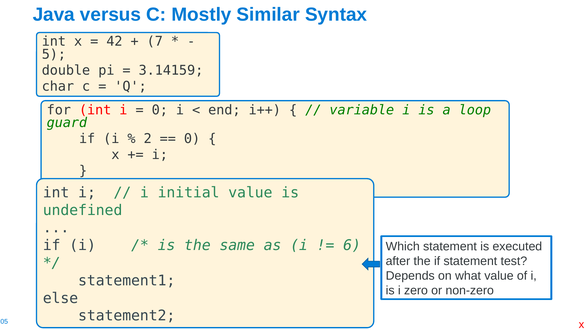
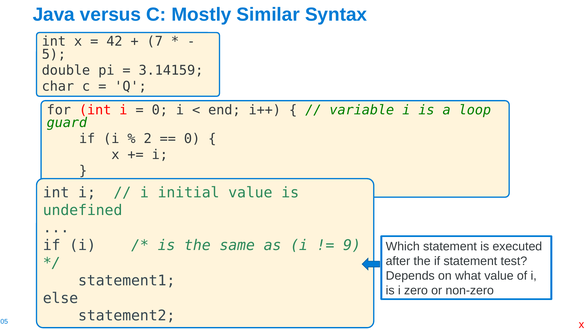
6: 6 -> 9 (352, 246)
